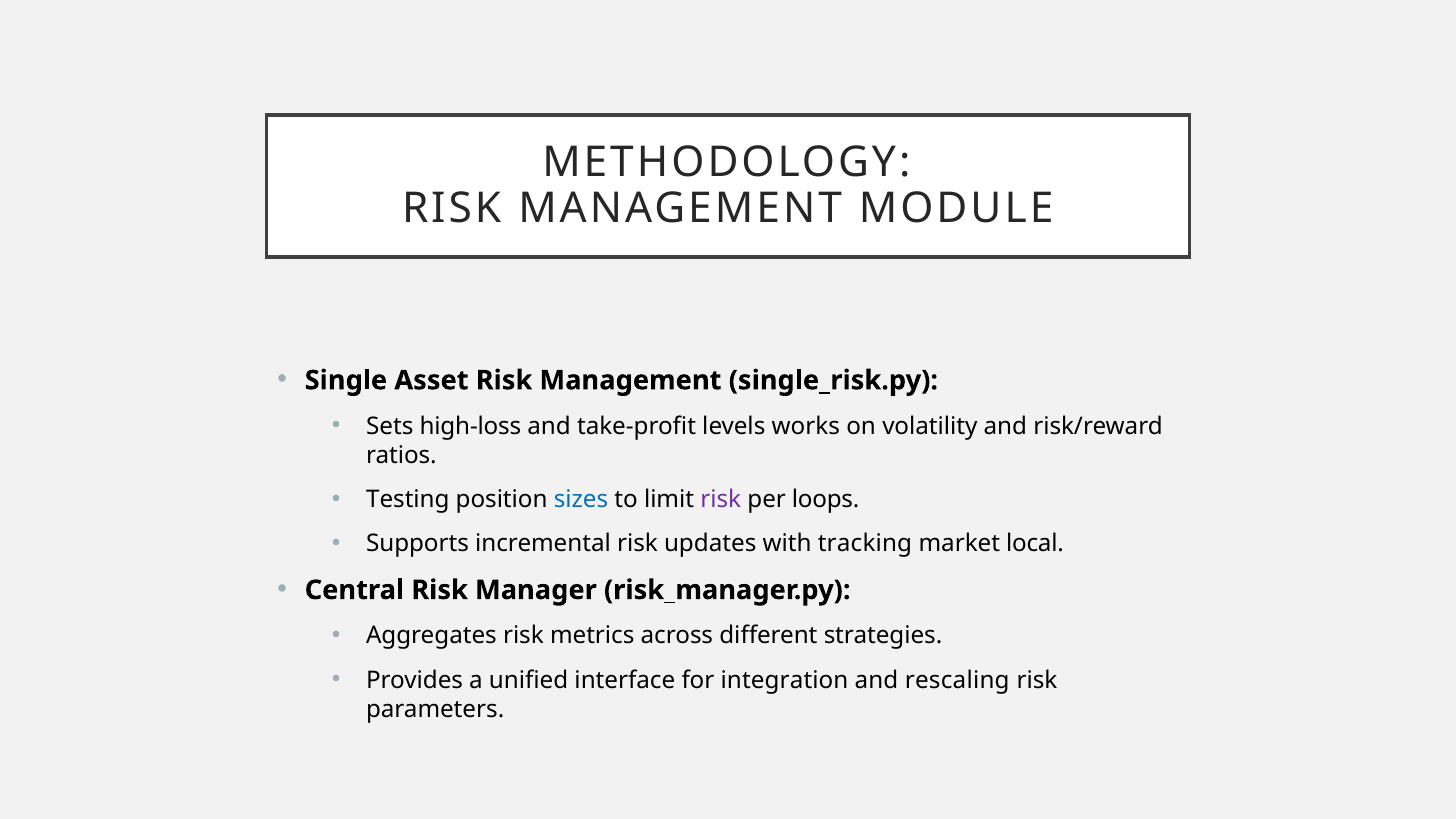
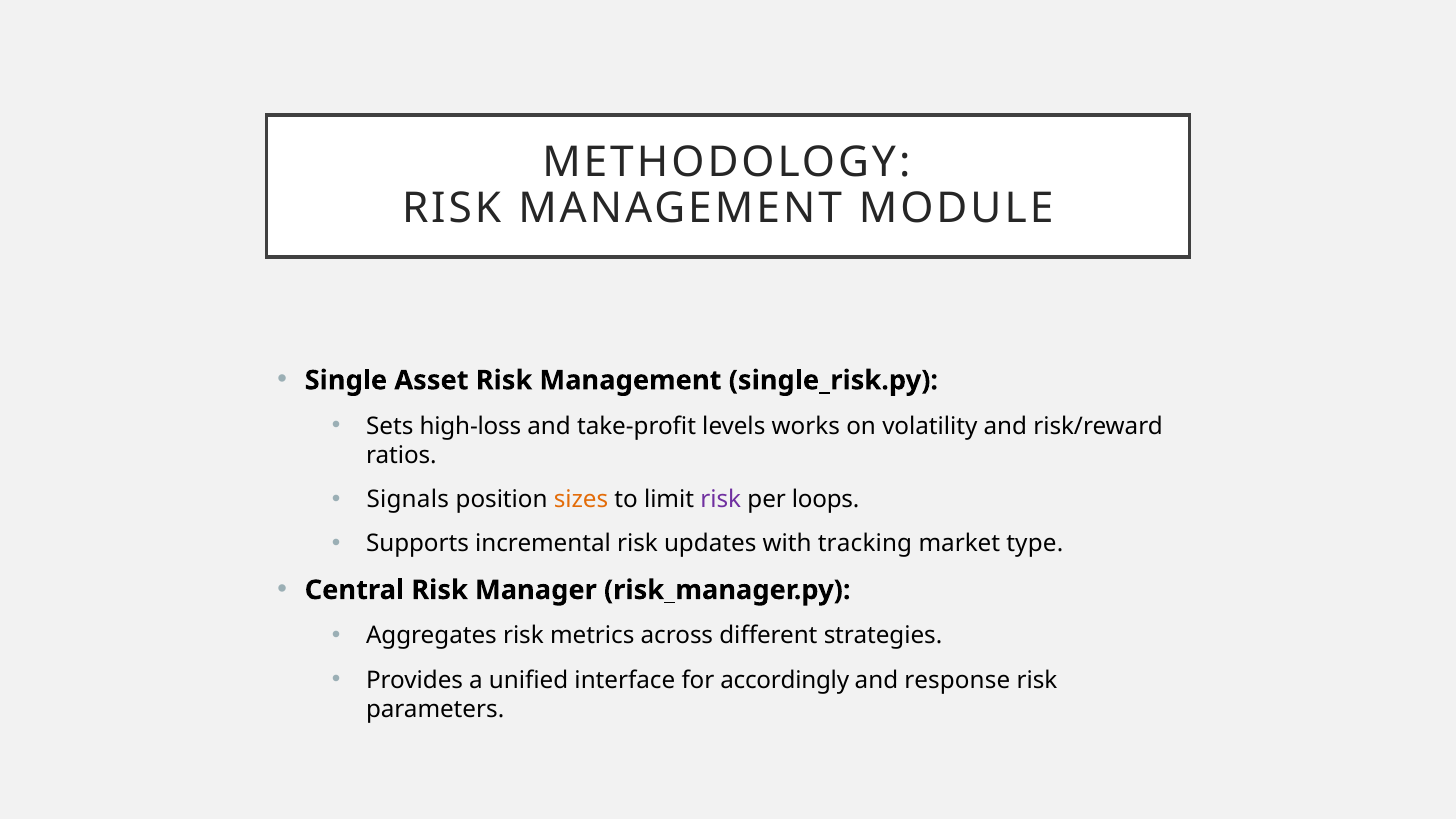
Testing: Testing -> Signals (408, 500)
sizes colour: blue -> orange (581, 500)
local: local -> type (1035, 544)
integration: integration -> accordingly (785, 680)
rescaling: rescaling -> response (957, 680)
